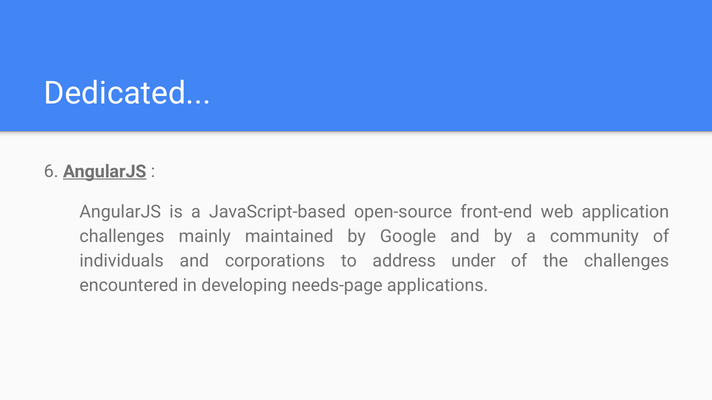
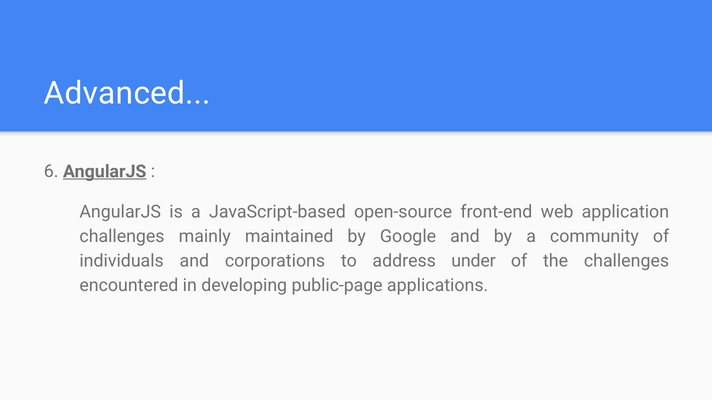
Dedicated: Dedicated -> Advanced (127, 93)
needs-page: needs-page -> public-page (337, 286)
